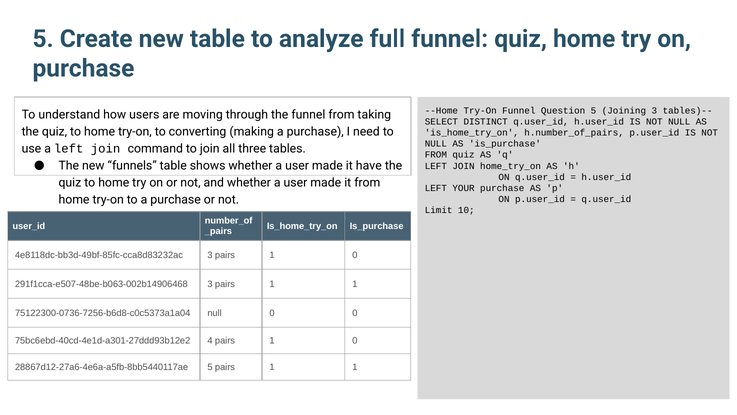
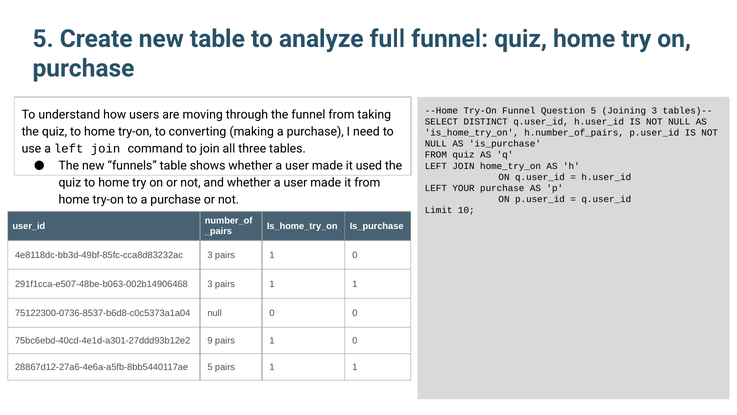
have: have -> used (369, 165)
75122300-0736-7256-b6d8-c0c5373a1a04: 75122300-0736-7256-b6d8-c0c5373a1a04 -> 75122300-0736-8537-b6d8-c0c5373a1a04 (103, 313)
4: 4 -> 9 (210, 340)
